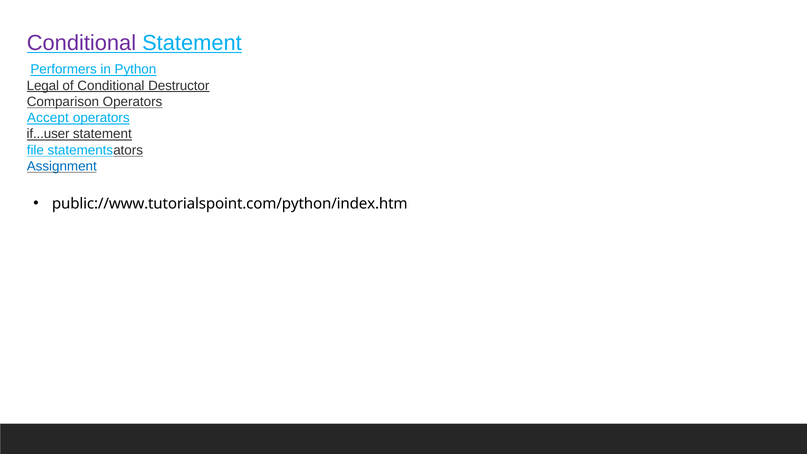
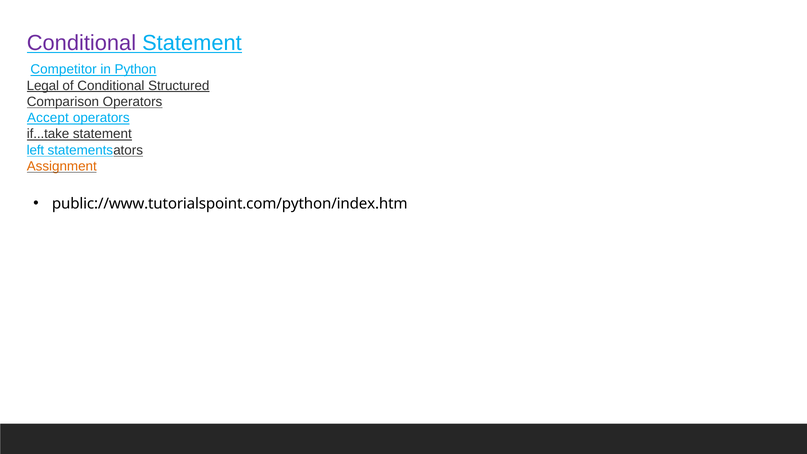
Performers: Performers -> Competitor (64, 70)
Destructor: Destructor -> Structured (179, 86)
if...user: if...user -> if...take (48, 134)
file: file -> left (35, 150)
Assignment colour: blue -> orange (62, 166)
